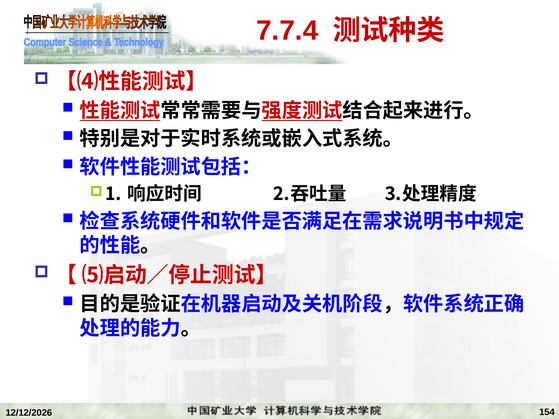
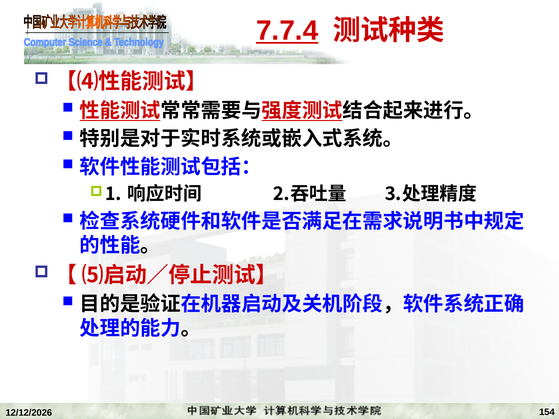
7.7.4 underline: none -> present (287, 31)
